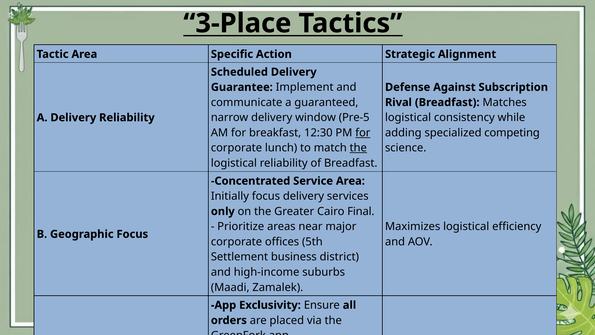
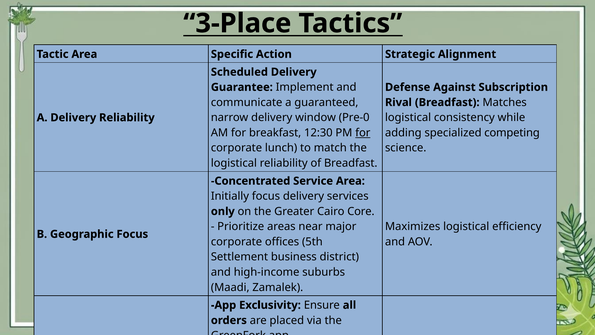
Pre-5: Pre-5 -> Pre-0 (354, 117)
the underline: present -> none (358, 148)
Final: Final -> Core (361, 211)
